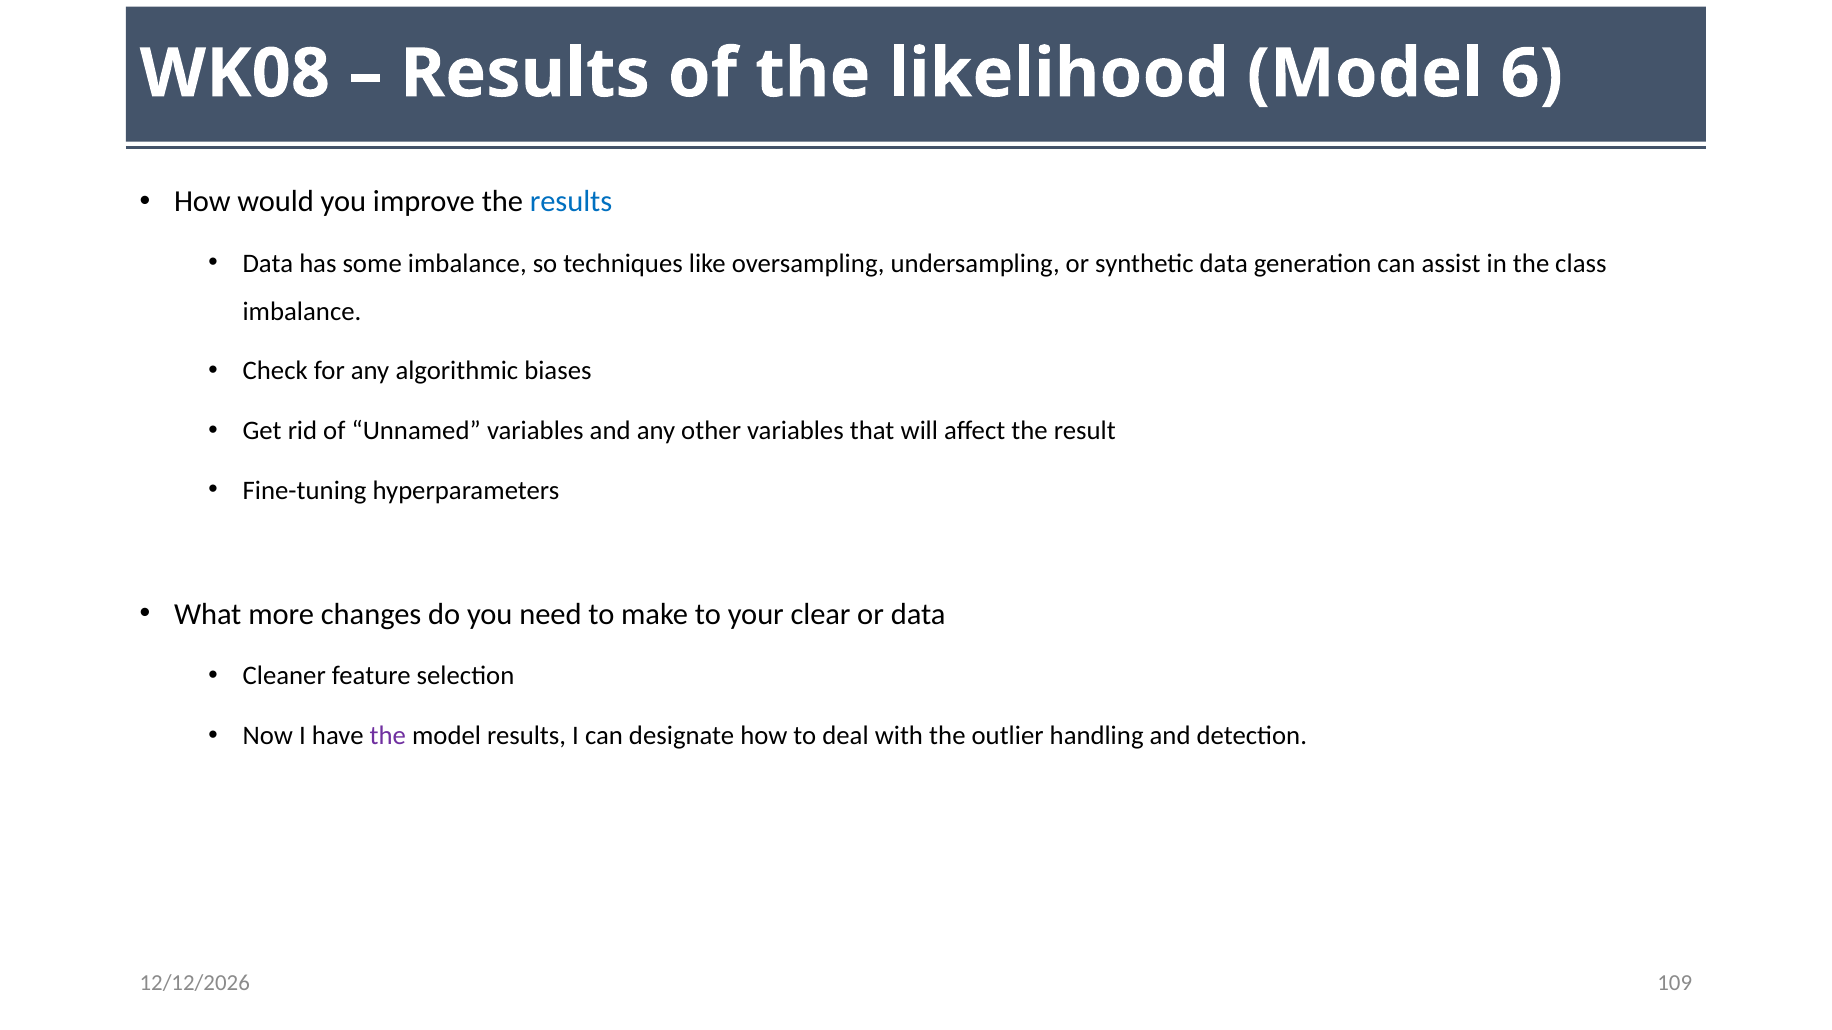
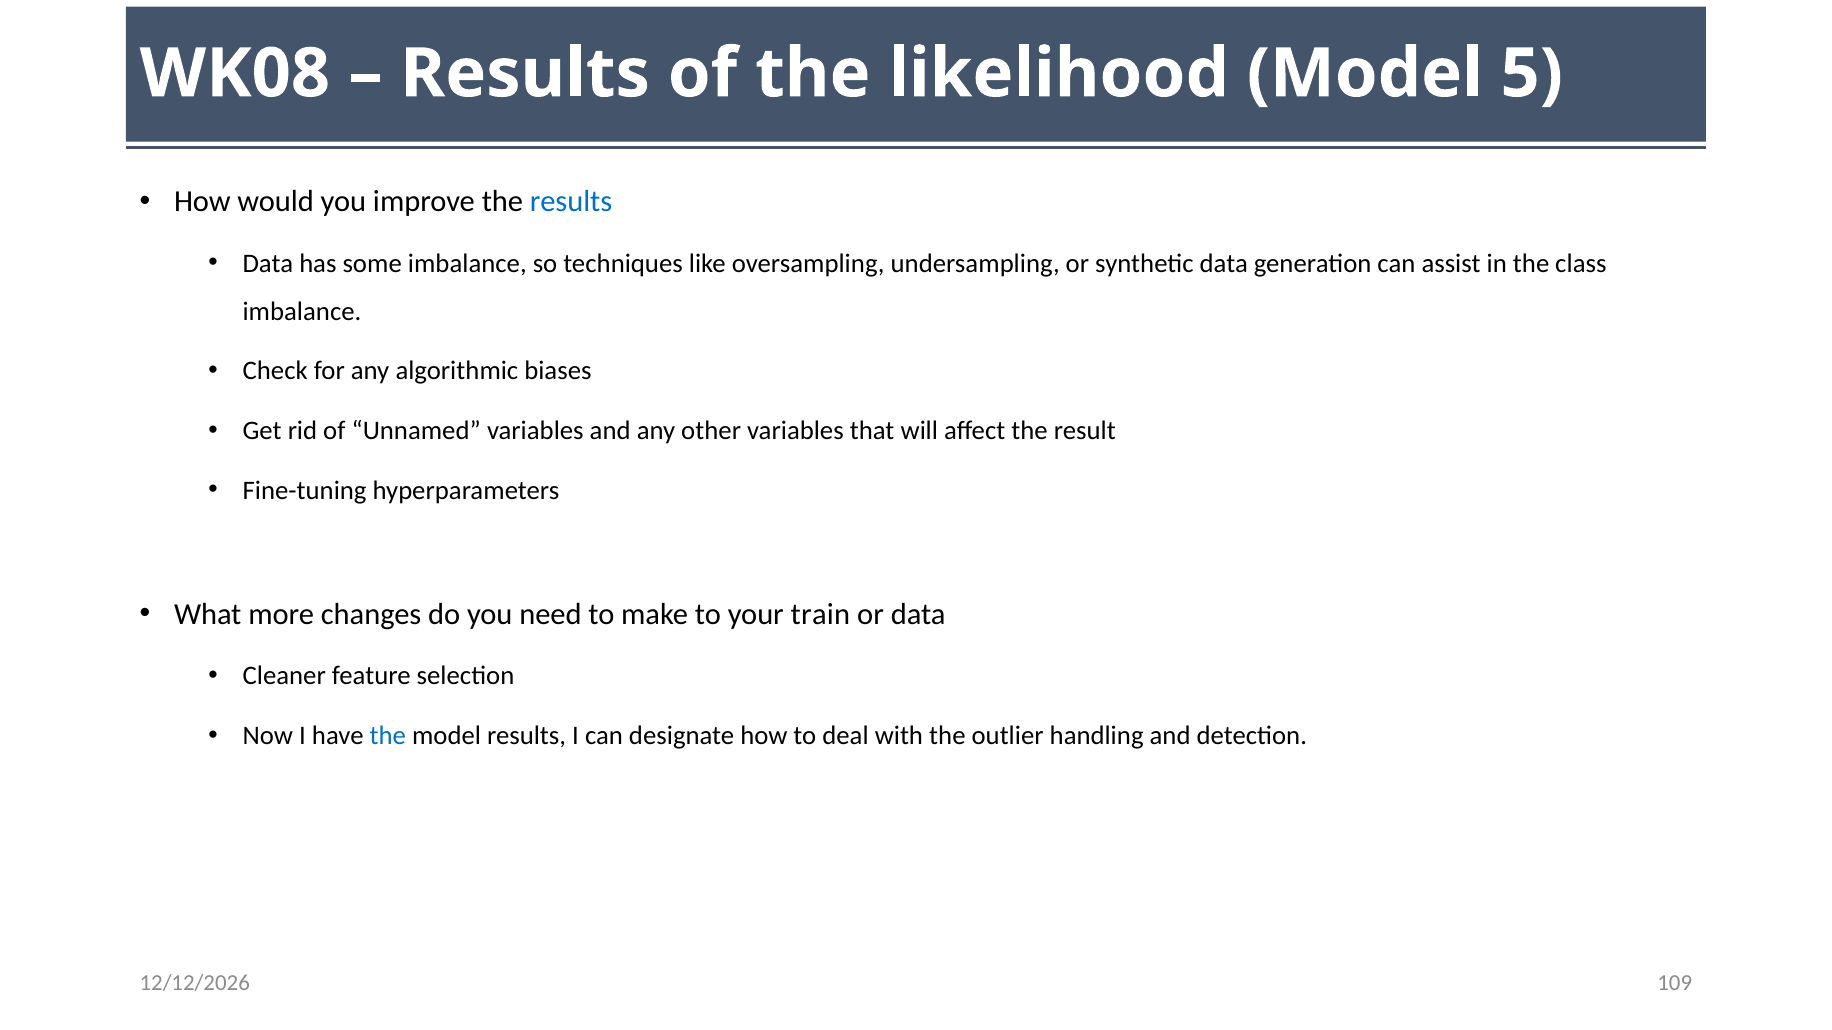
6: 6 -> 5 (1532, 74)
clear: clear -> train (820, 615)
the colour: purple -> blue (388, 736)
